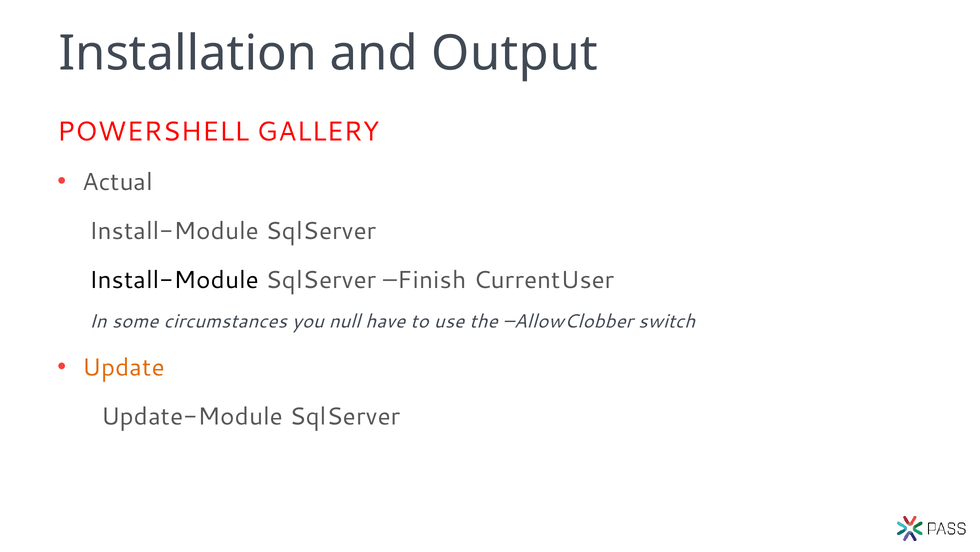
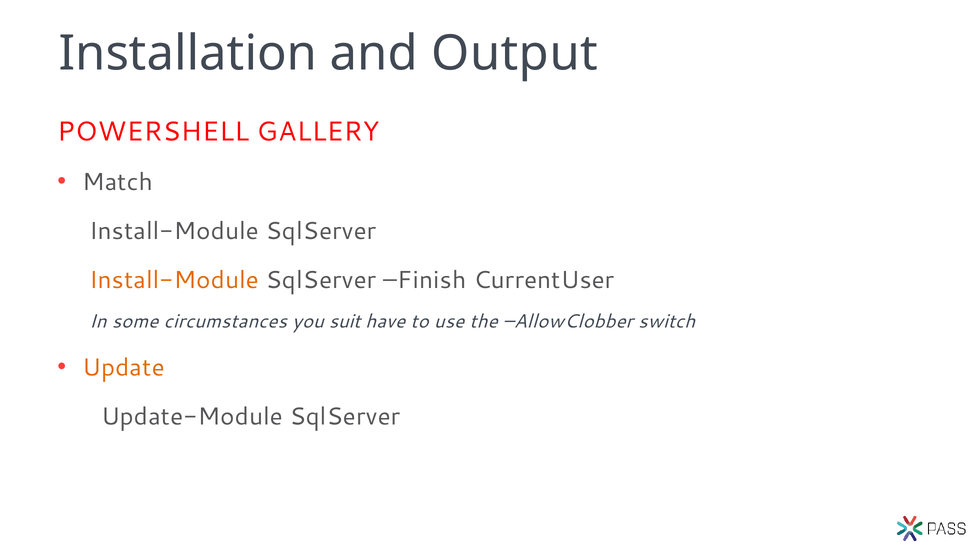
Actual: Actual -> Match (118, 182)
Install-Module colour: black -> orange (174, 280)
null: null -> suit (345, 321)
